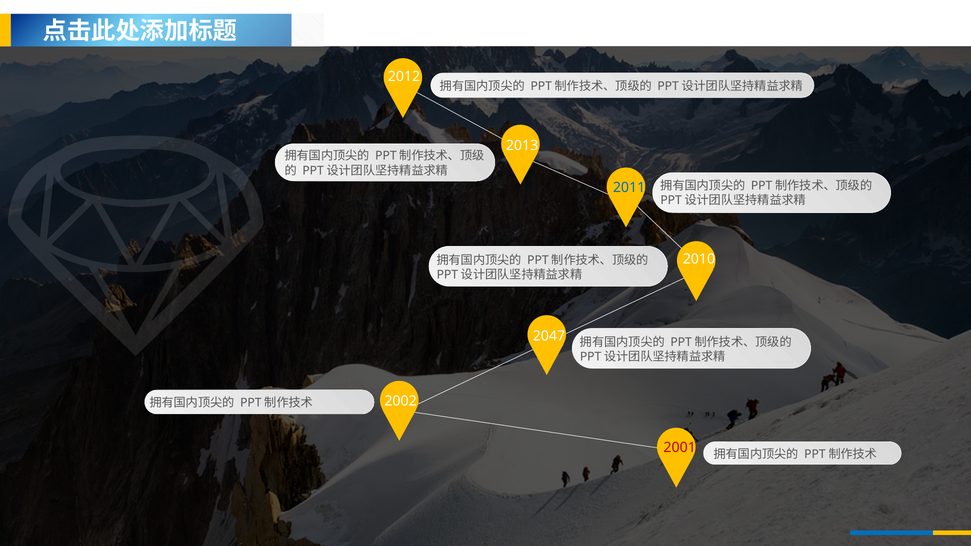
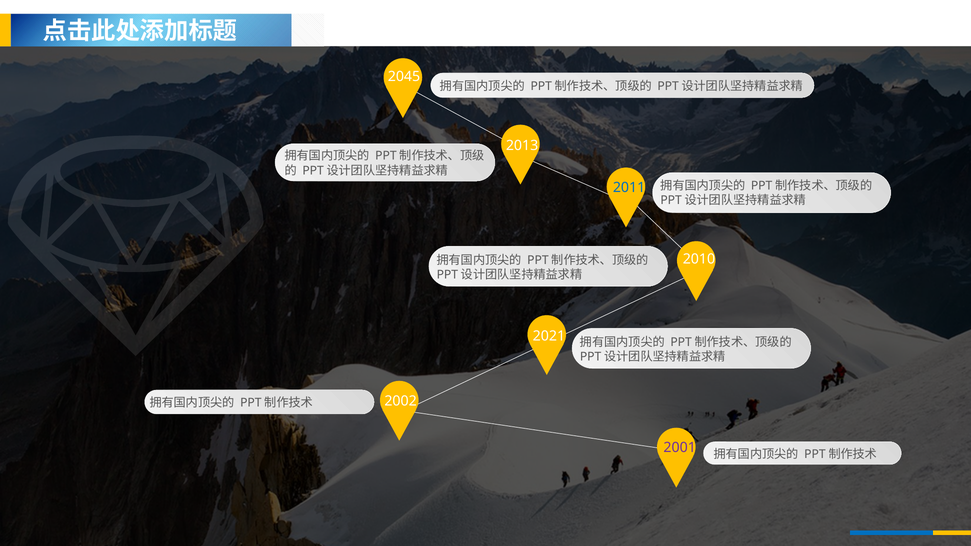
2012: 2012 -> 2045 (404, 77)
2047: 2047 -> 2021 (549, 336)
2001 colour: red -> purple (680, 448)
